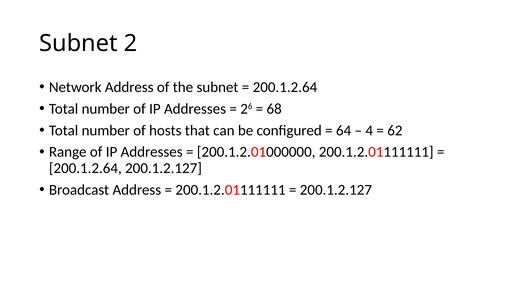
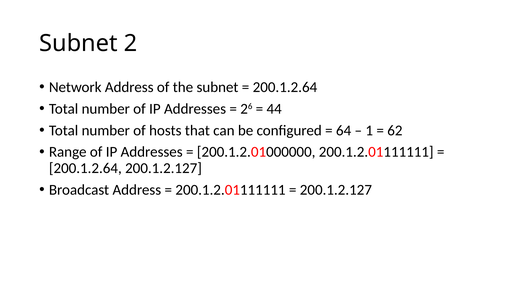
68: 68 -> 44 (274, 109)
4: 4 -> 1 (369, 130)
